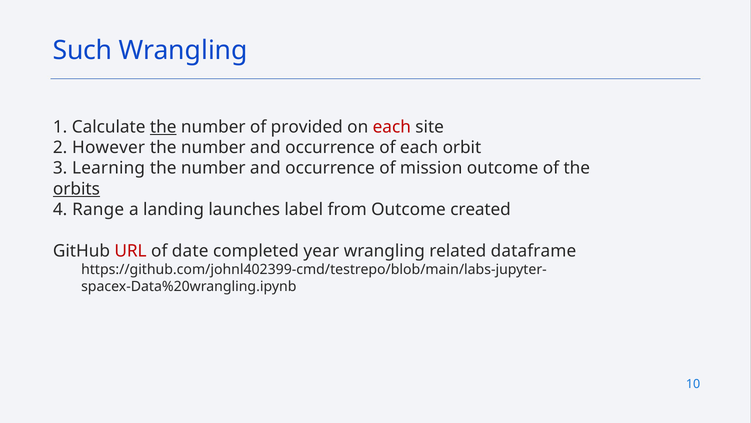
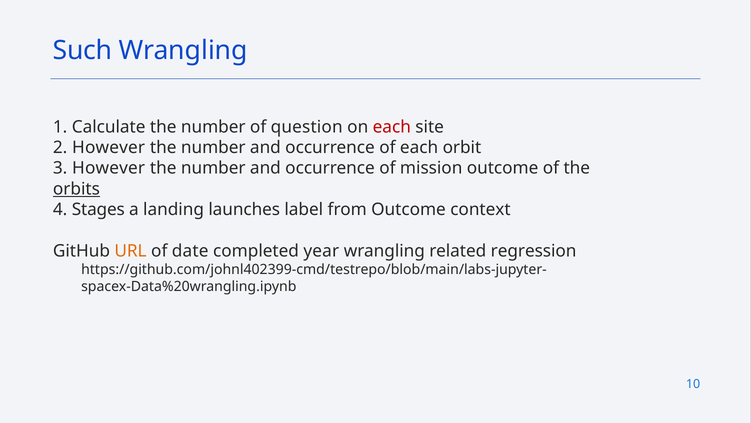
the underline: present -> none (163, 127)
provided: provided -> question (307, 127)
3 Learning: Learning -> However (109, 168)
Range: Range -> Stages (98, 209)
created: created -> context (480, 209)
URL colour: red -> orange (131, 251)
dataframe: dataframe -> regression (534, 251)
